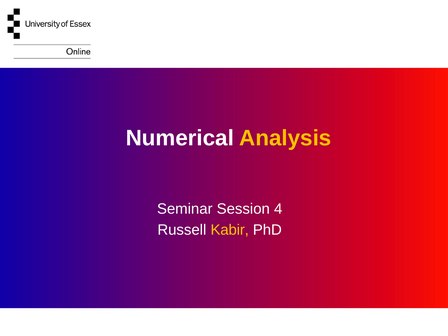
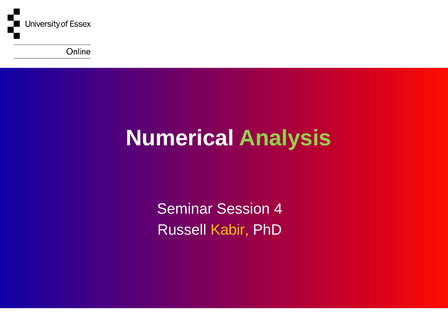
Analysis colour: yellow -> light green (285, 138)
